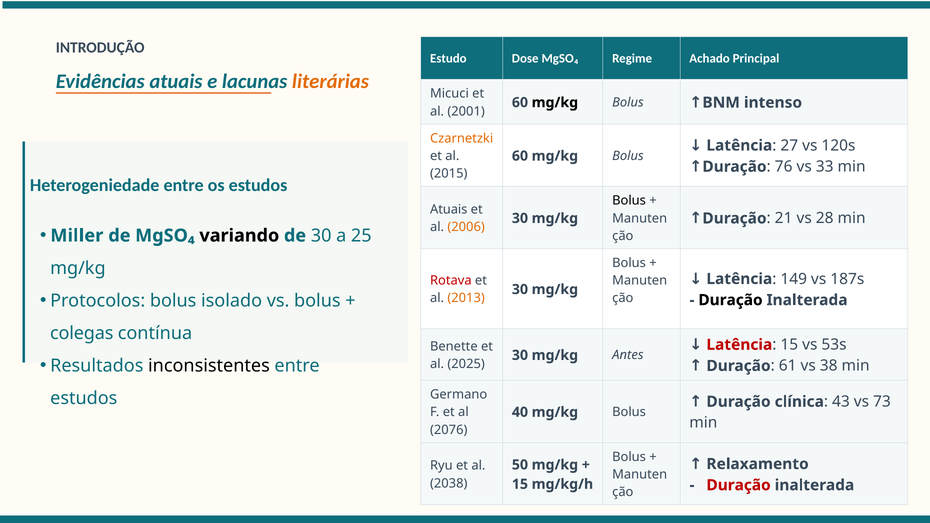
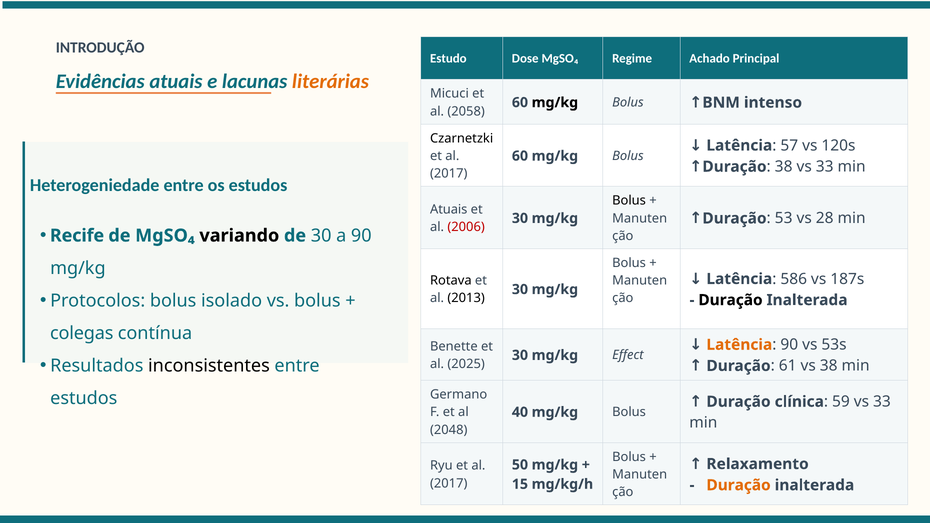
2001: 2001 -> 2058 (466, 111)
Czarnetzki colour: orange -> black (462, 138)
27: 27 -> 57 (789, 146)
76: 76 -> 38 (784, 167)
2015: 2015 -> 2017 (449, 174)
21: 21 -> 53 (784, 218)
2006 colour: orange -> red (466, 227)
Miller: Miller -> Recife (77, 236)
a 25: 25 -> 90 (361, 236)
149: 149 -> 586 (794, 279)
Rotava colour: red -> black (451, 281)
2013 colour: orange -> black (466, 298)
Latência colour: red -> orange (739, 345)
15: 15 -> 90 (789, 345)
Antes: Antes -> Effect (628, 355)
43: 43 -> 59 (841, 402)
73: 73 -> 33 (882, 402)
2076: 2076 -> 2048 (449, 430)
2038: 2038 -> 2017 (449, 483)
Duração colour: red -> orange (739, 485)
